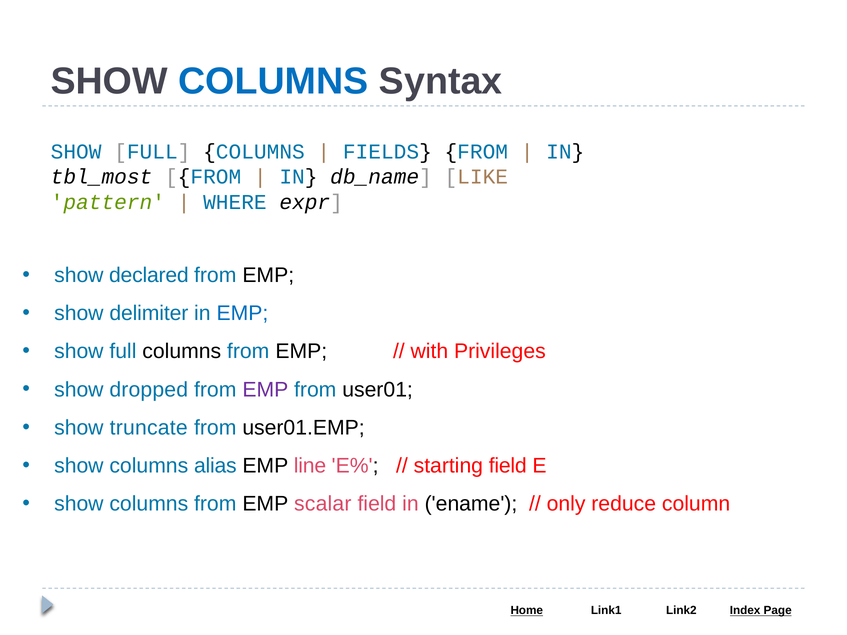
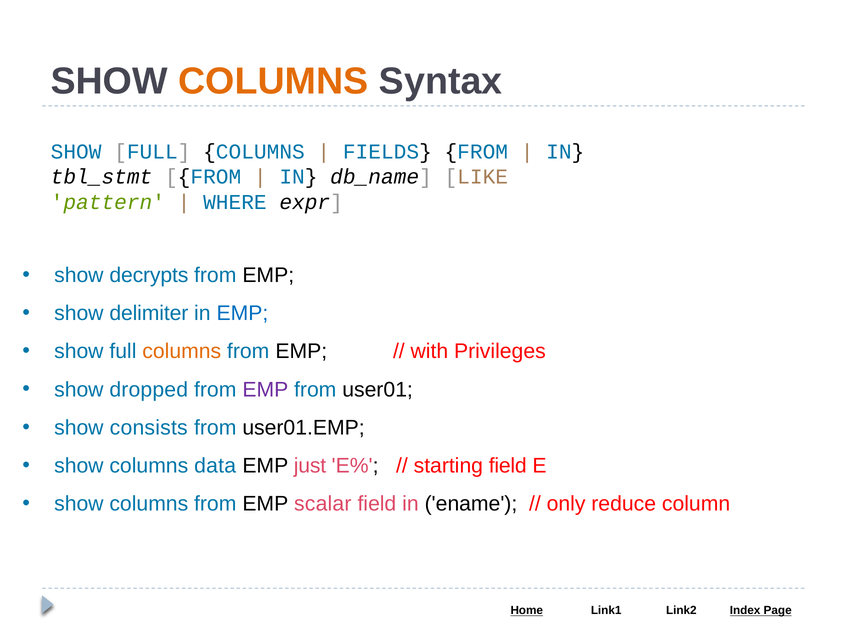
COLUMNS colour: blue -> orange (273, 81)
tbl_most: tbl_most -> tbl_stmt (102, 177)
declared: declared -> decrypts (149, 275)
columns colour: black -> orange (182, 352)
truncate: truncate -> consists (149, 428)
alias: alias -> data (215, 466)
line: line -> just (310, 466)
